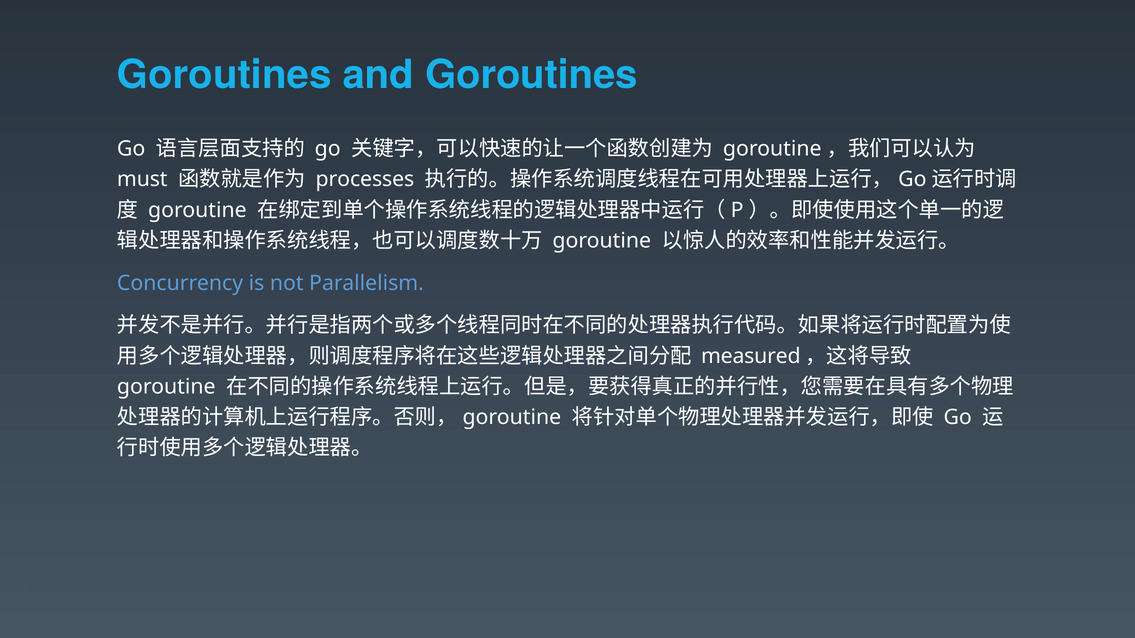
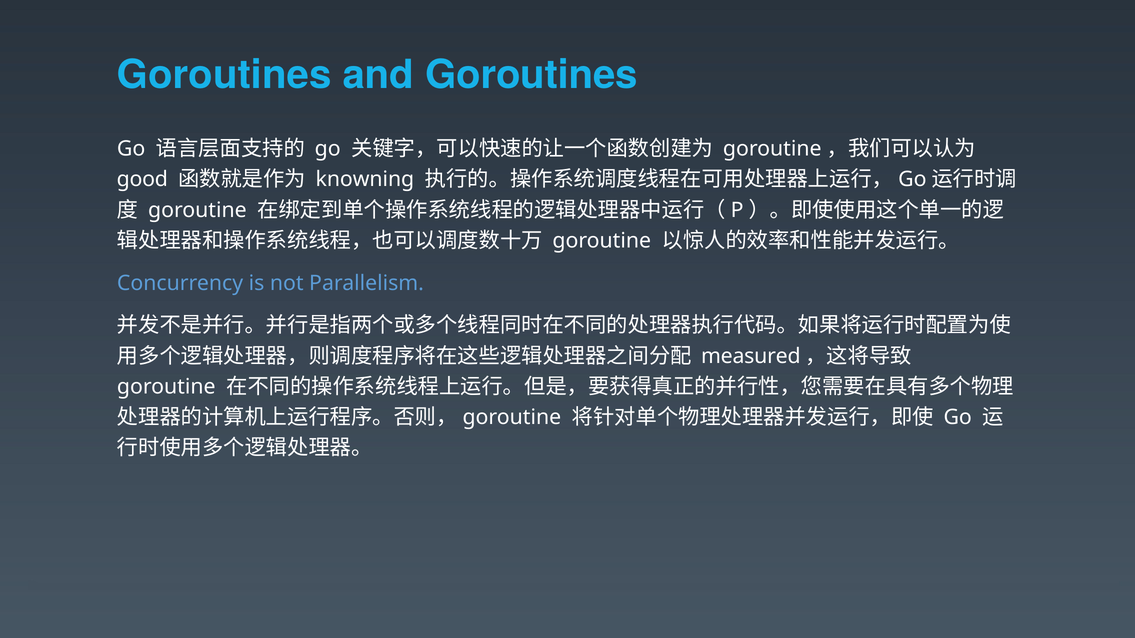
must: must -> good (142, 179)
processes: processes -> knowning (365, 179)
